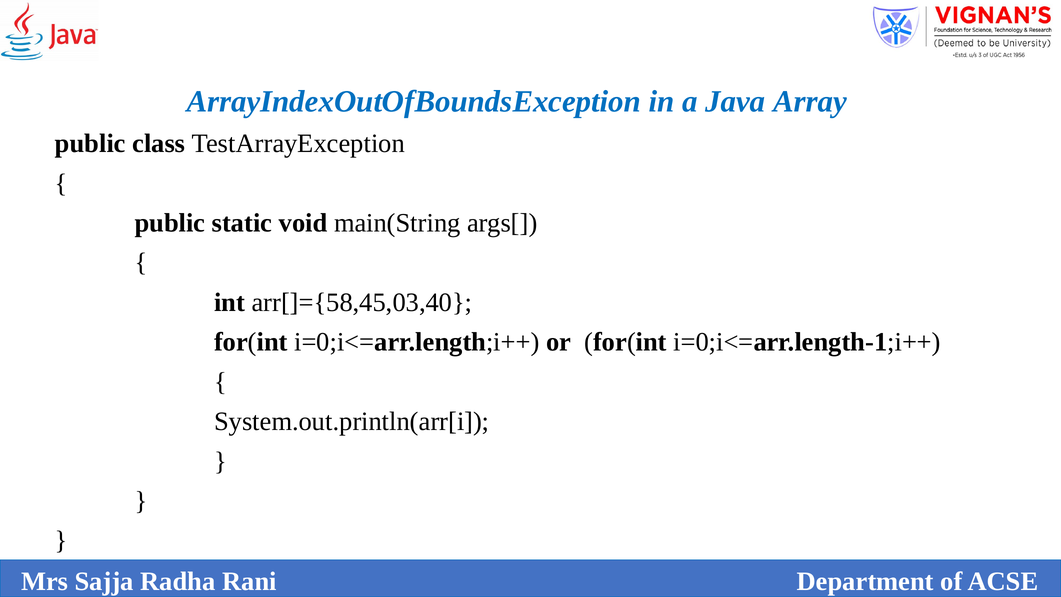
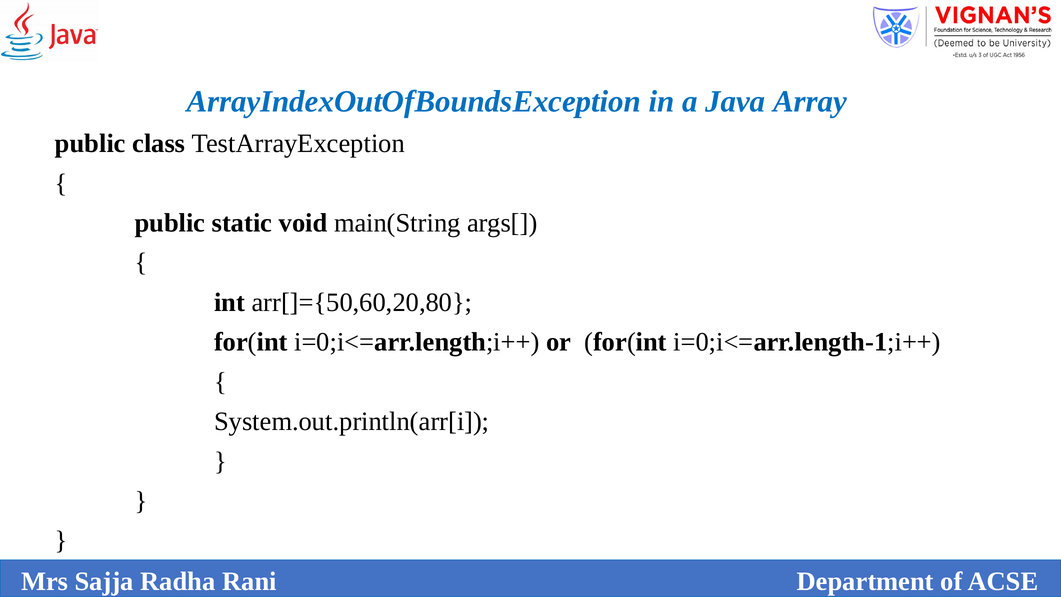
arr[]={58,45,03,40: arr[]={58,45,03,40 -> arr[]={50,60,20,80 (362, 302)
